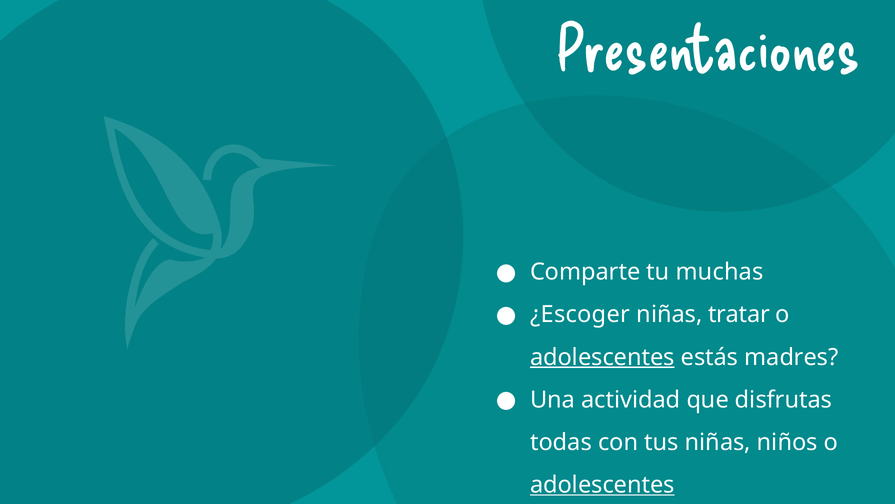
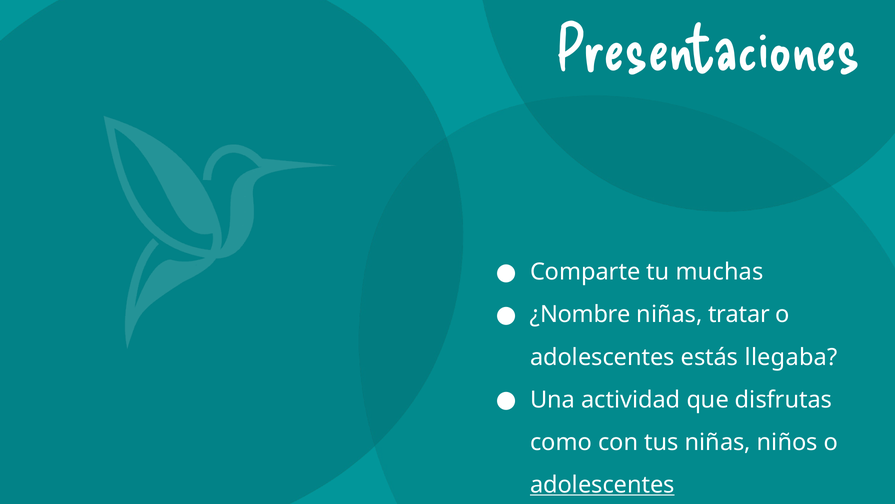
¿Escoger: ¿Escoger -> ¿Nombre (580, 314)
adolescentes underline: present -> none (602, 357)
madres: madres -> llegaba (791, 357)
todas: todas -> como (561, 442)
